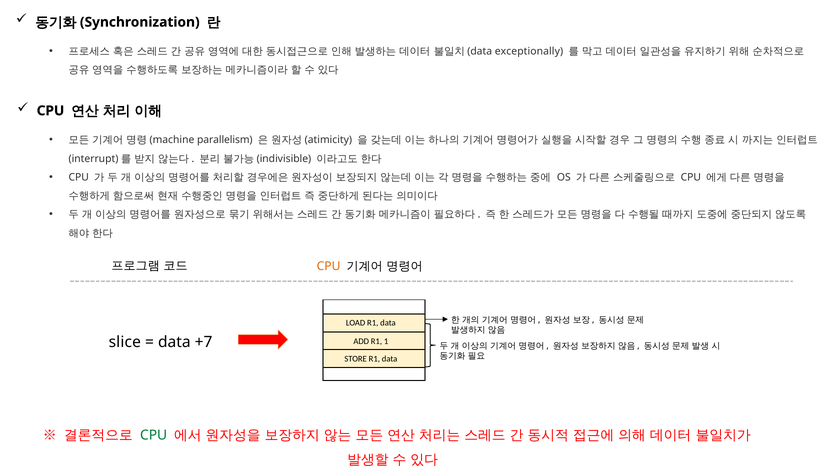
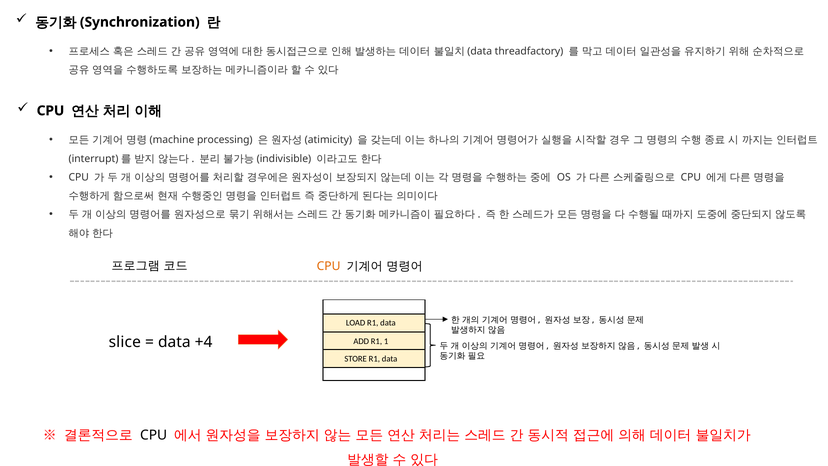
exceptionally: exceptionally -> threadfactory (529, 51)
parallelism: parallelism -> processing (225, 140)
+7: +7 -> +4 (204, 342)
CPU colour: green -> black (154, 435)
